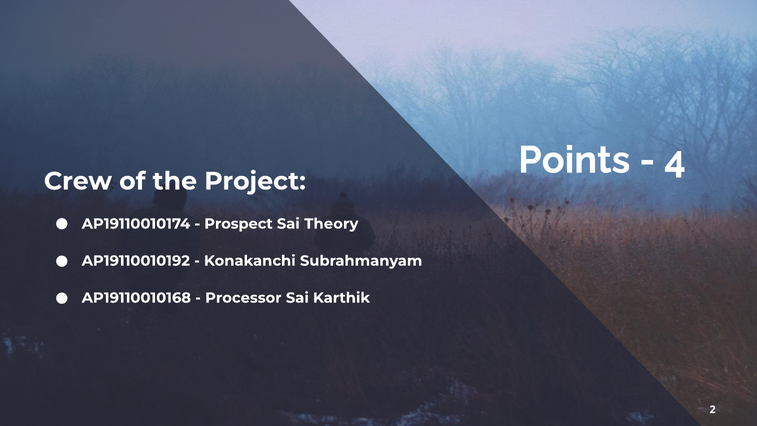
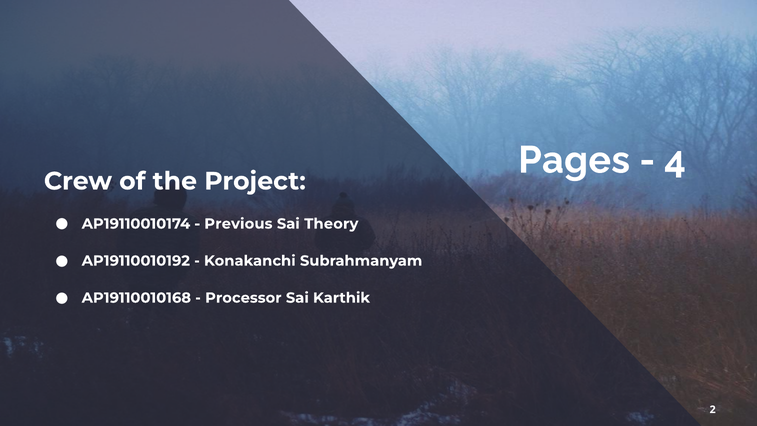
Points: Points -> Pages (574, 160)
Prospect: Prospect -> Previous (238, 224)
